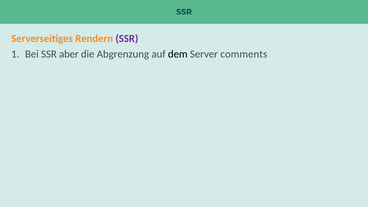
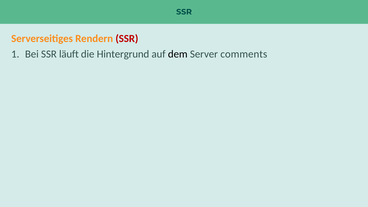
SSR colour: purple -> red (127, 39)
aber: aber -> läuft (69, 54)
Abgrenzung: Abgrenzung -> Hintergrund (123, 54)
